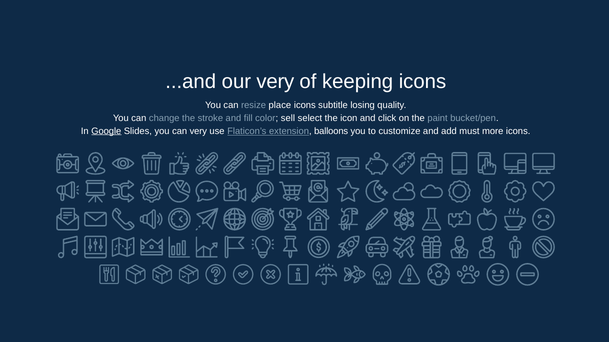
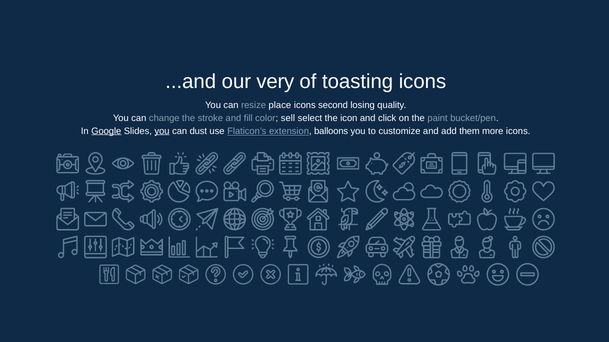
keeping: keeping -> toasting (358, 82)
subtitle: subtitle -> second (333, 106)
you underline: none -> present (162, 131)
can very: very -> dust (198, 131)
must: must -> them (470, 131)
